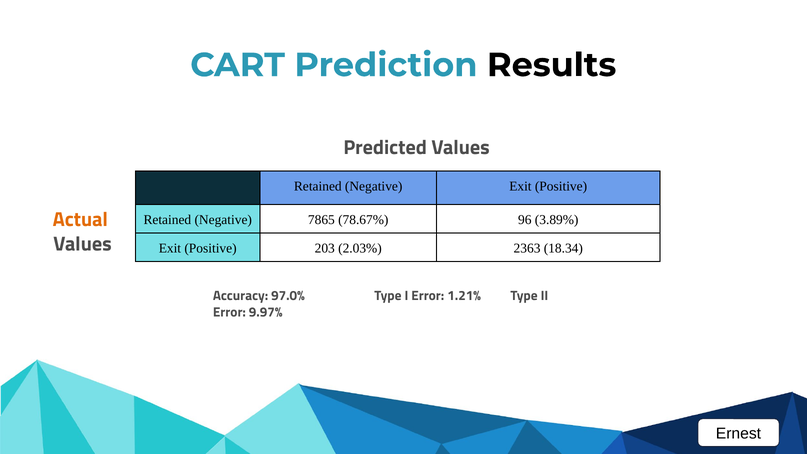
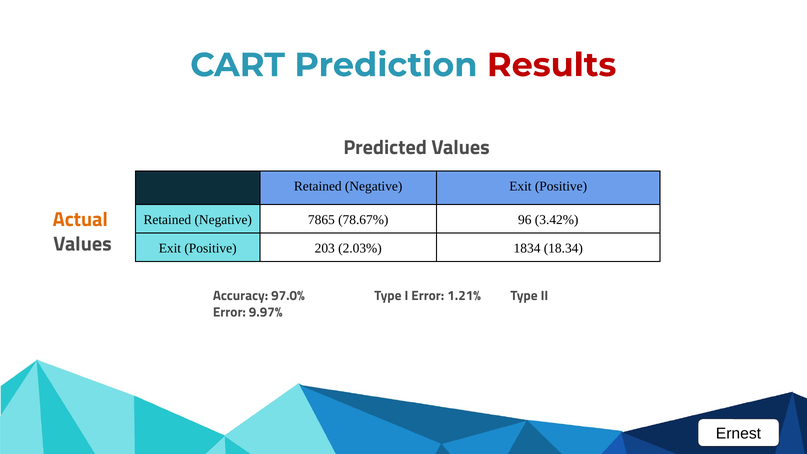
Results colour: black -> red (552, 65)
3.89%: 3.89% -> 3.42% (557, 220)
2363: 2363 -> 1834 (527, 248)
